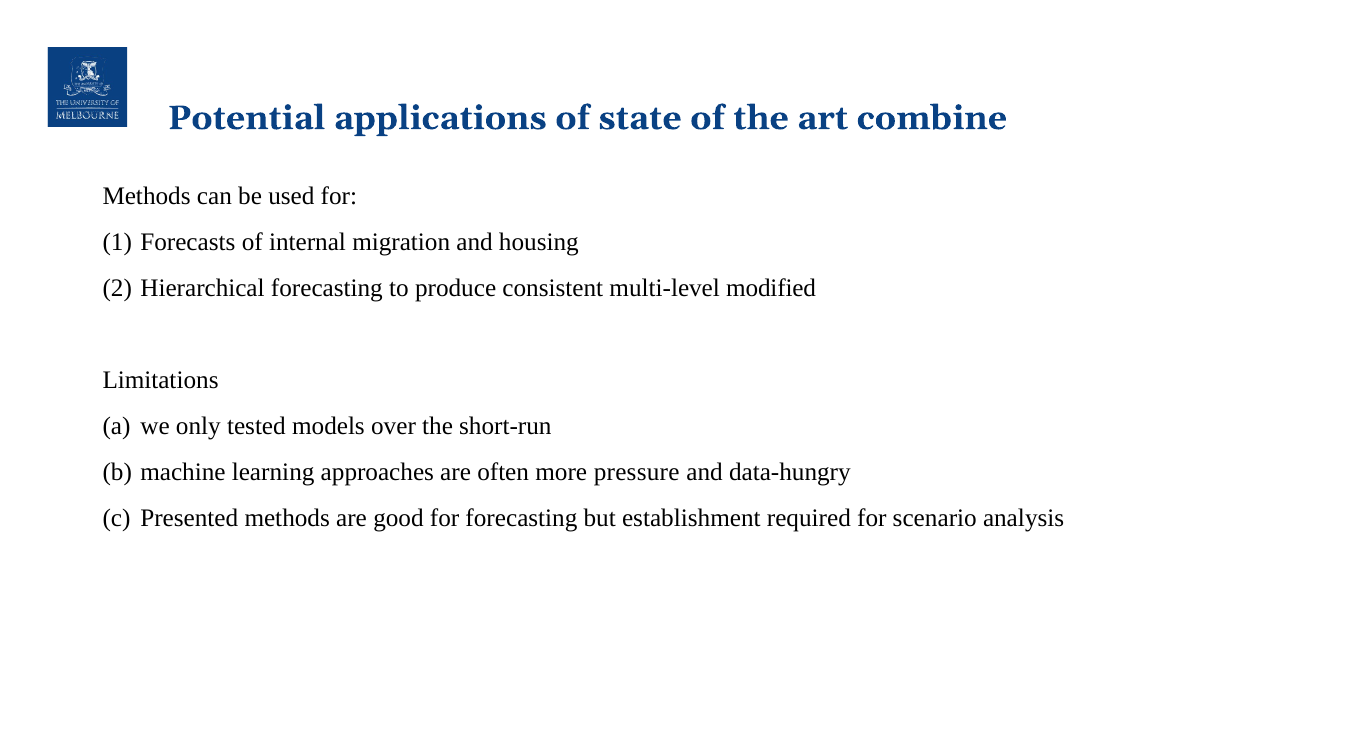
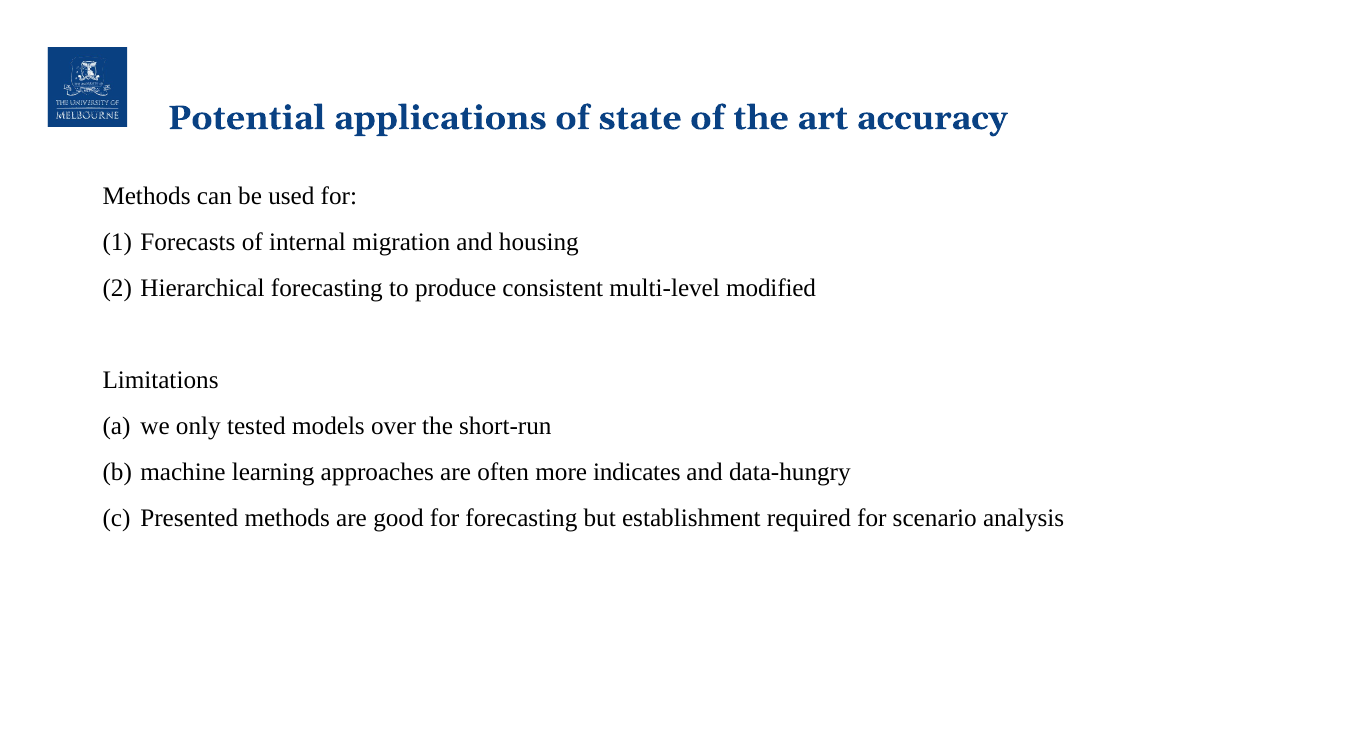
combine: combine -> accuracy (932, 118)
pressure: pressure -> indicates (637, 473)
